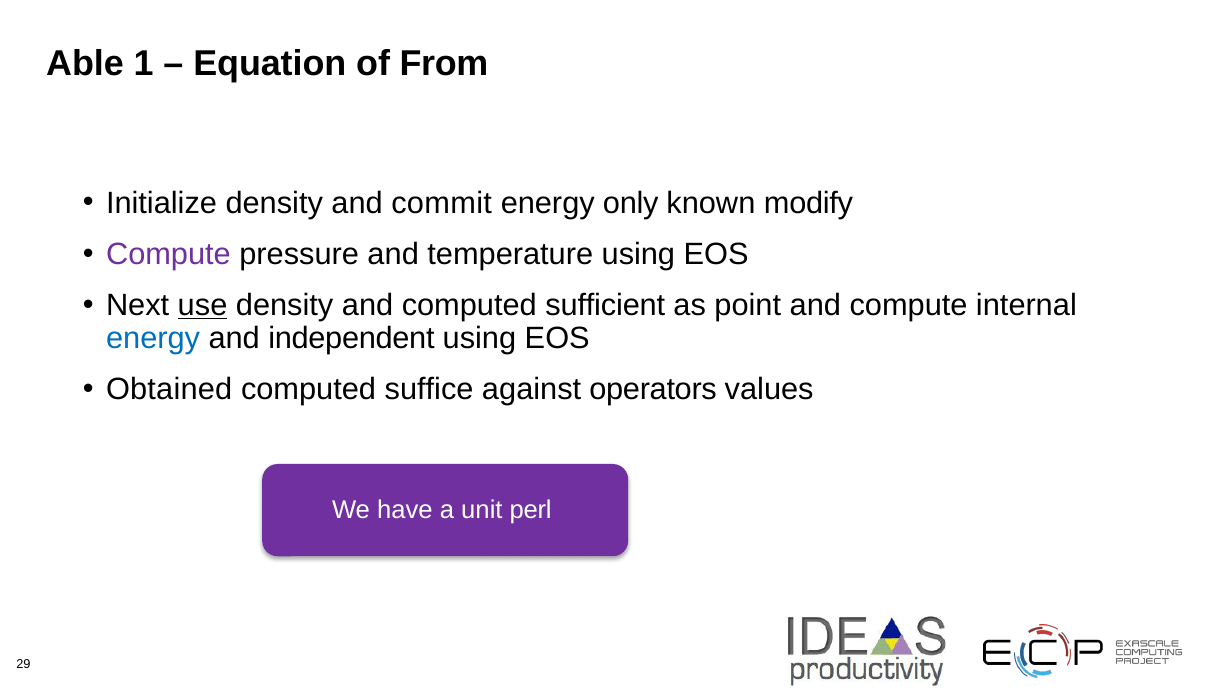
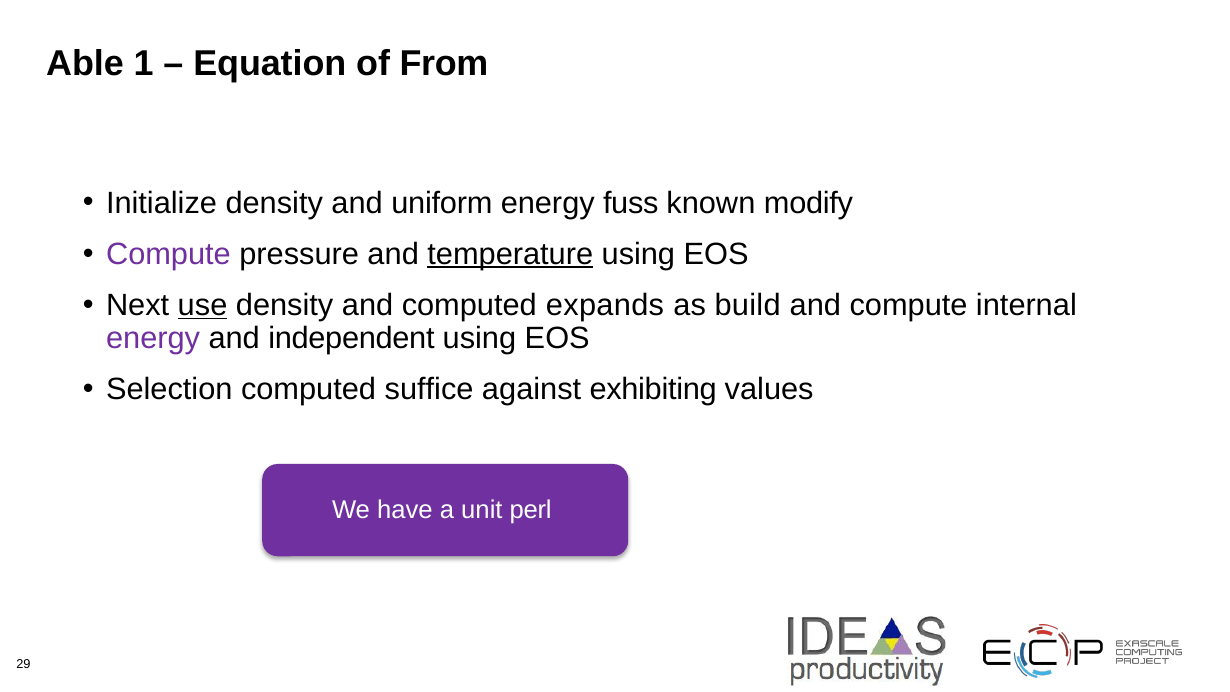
commit: commit -> uniform (442, 203)
only: only -> fuss (631, 203)
temperature underline: none -> present (510, 254)
sufficient: sufficient -> expands (605, 305)
point: point -> build (748, 305)
energy colour: blue -> purple (153, 338)
Obtained: Obtained -> Selection (169, 390)
operators: operators -> exhibiting (653, 390)
